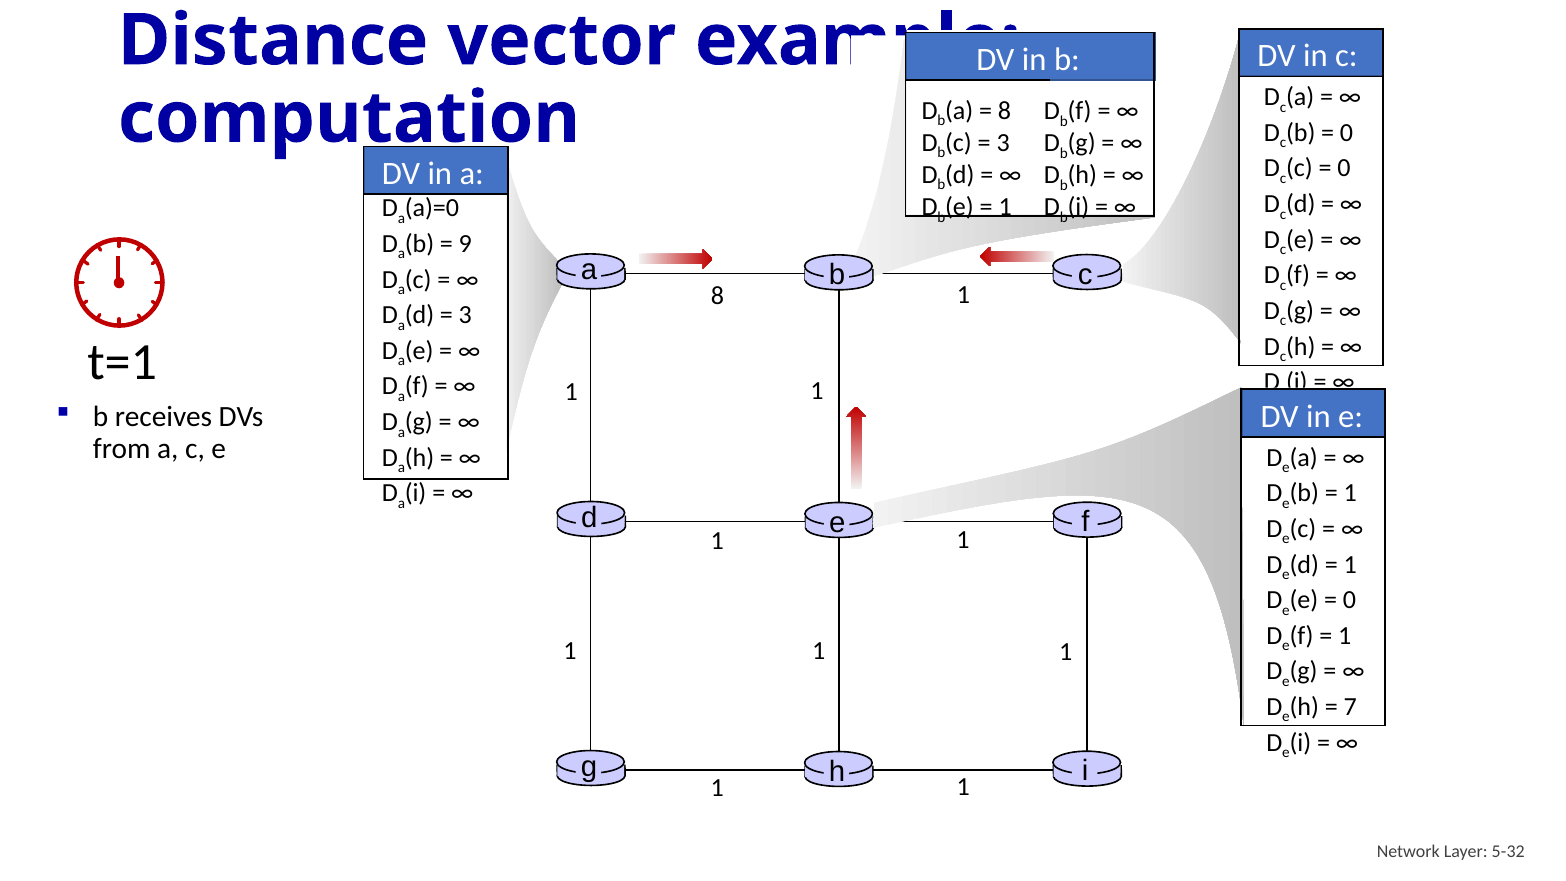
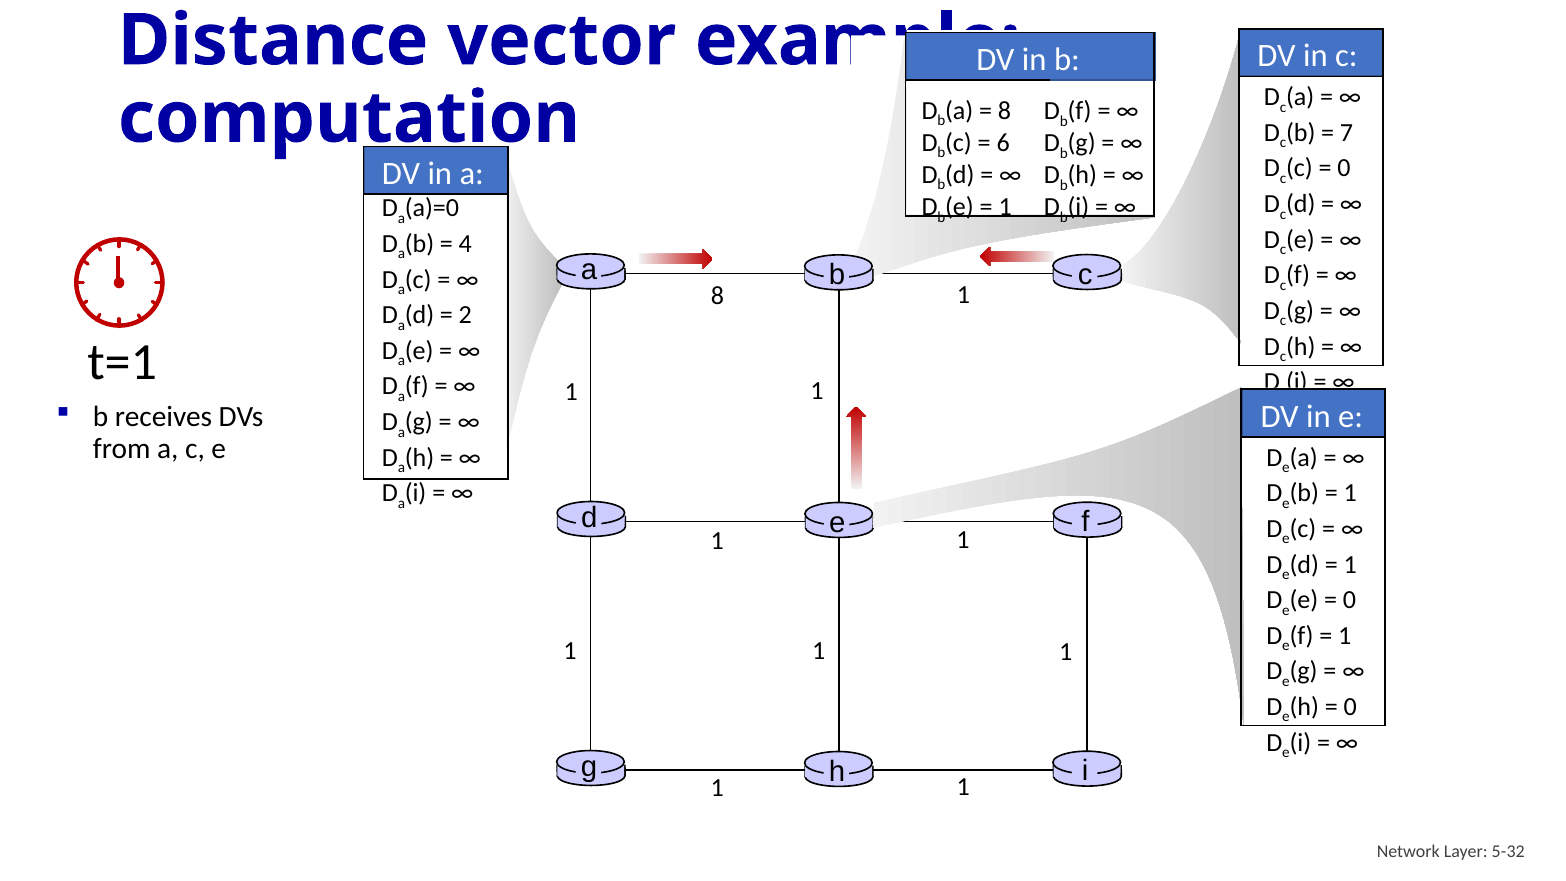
0: 0 -> 7 (1347, 133)
3: 3 -> 6 (1003, 143)
9: 9 -> 4 (465, 244)
3: 3 -> 2 (465, 315)
7: 7 -> 0 (1350, 707)
